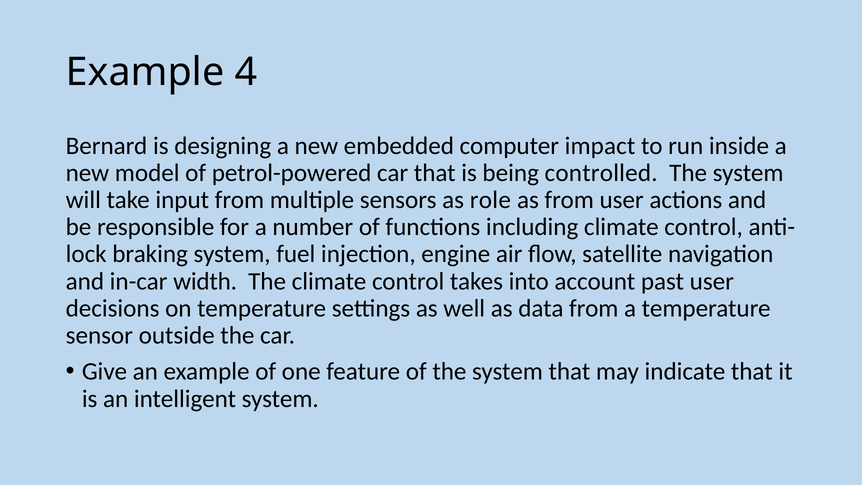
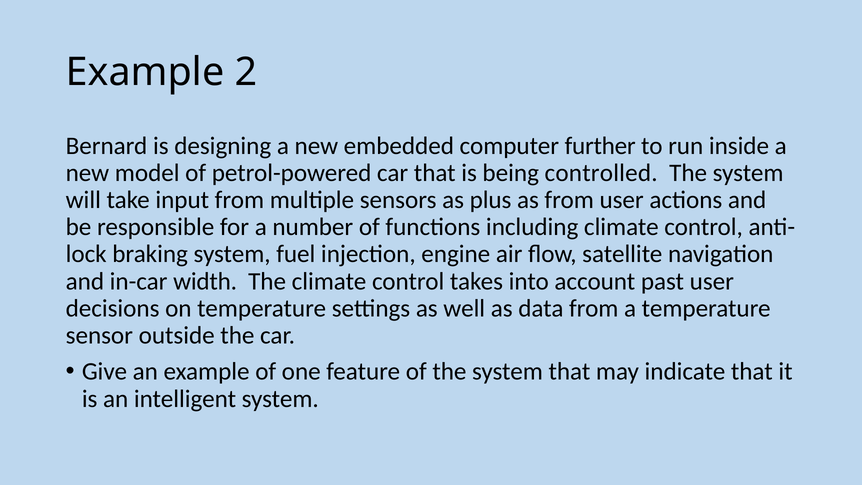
4: 4 -> 2 (246, 72)
impact: impact -> further (600, 146)
role: role -> plus (491, 200)
